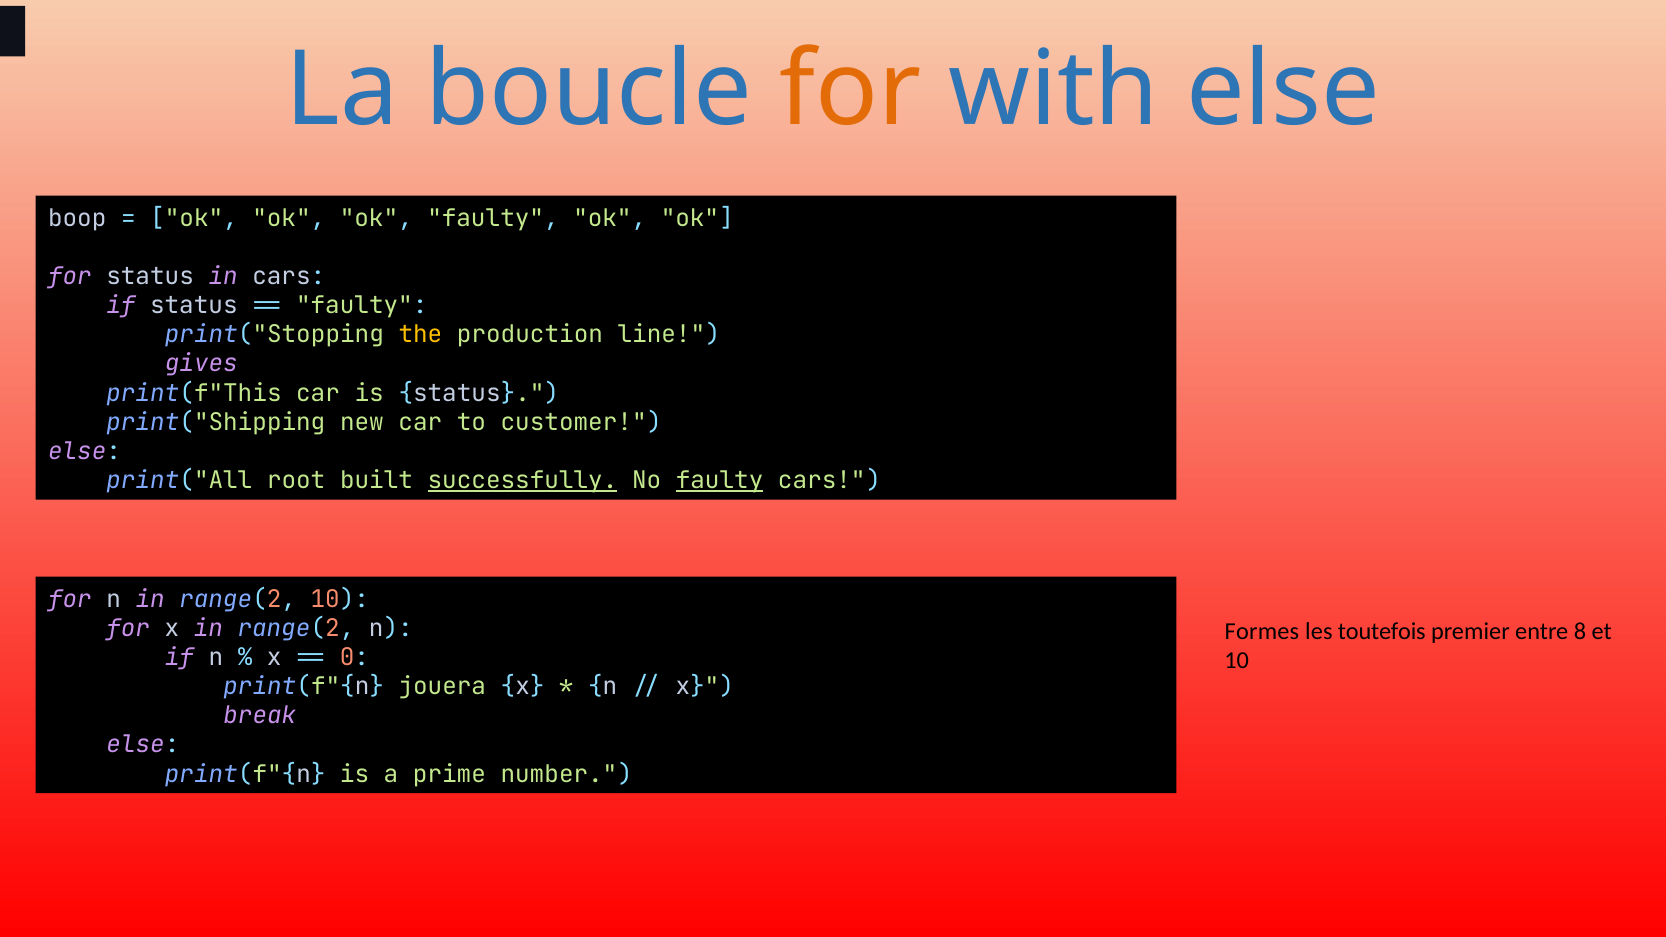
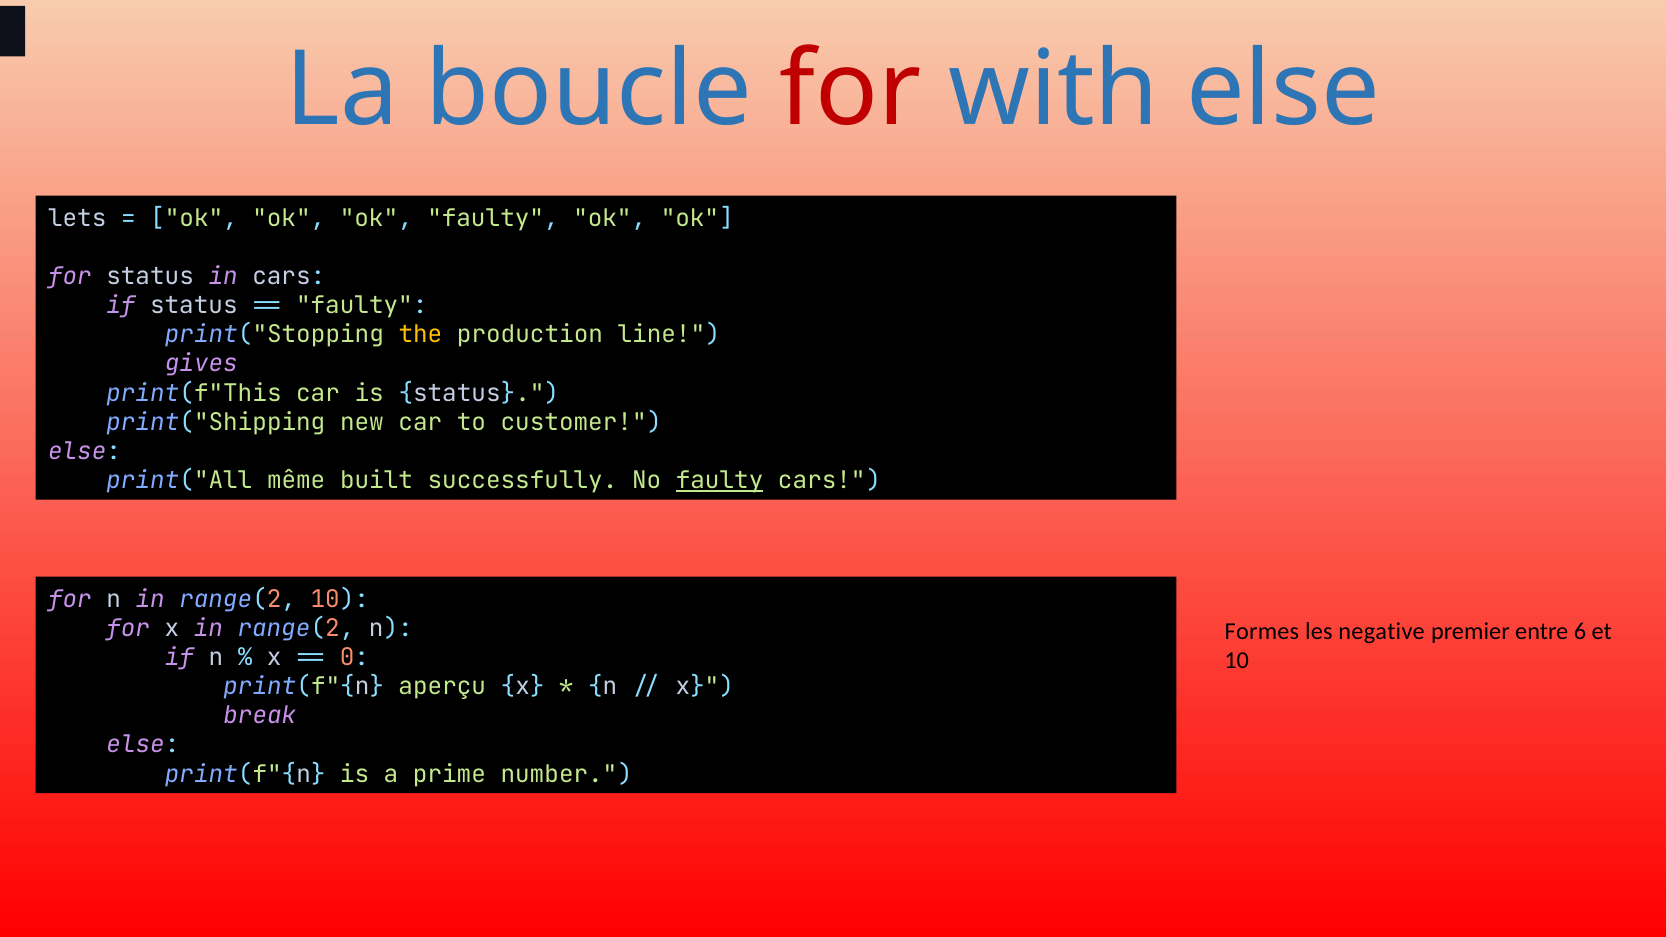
for colour: orange -> red (850, 90)
boop: boop -> lets (77, 218)
root: root -> même (296, 481)
successfully underline: present -> none (523, 481)
toutefois: toutefois -> negative (1382, 632)
8: 8 -> 6 (1580, 632)
jouera: jouera -> aperçu (442, 687)
